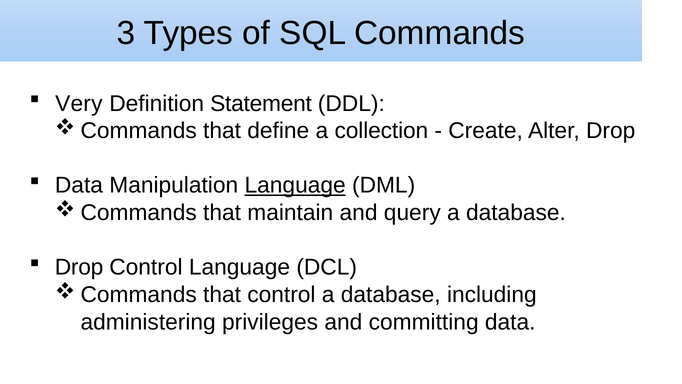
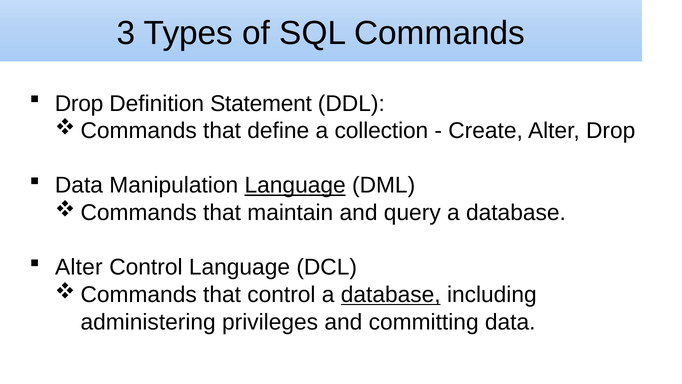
Very: Very -> Drop (79, 103)
Drop: Drop -> Alter (79, 267)
database underline: none -> present (391, 294)
